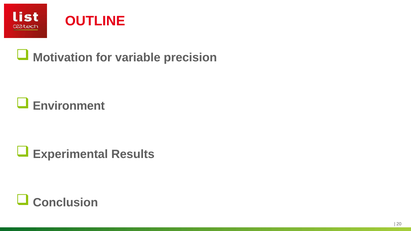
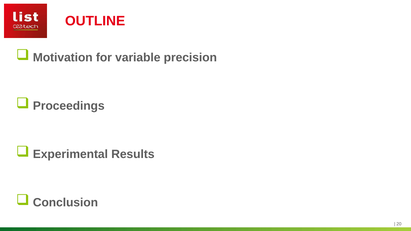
Environment: Environment -> Proceedings (69, 106)
